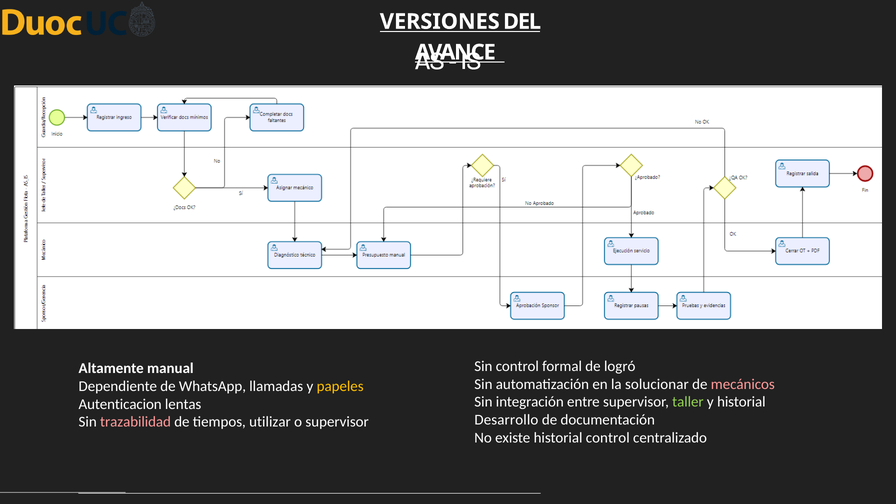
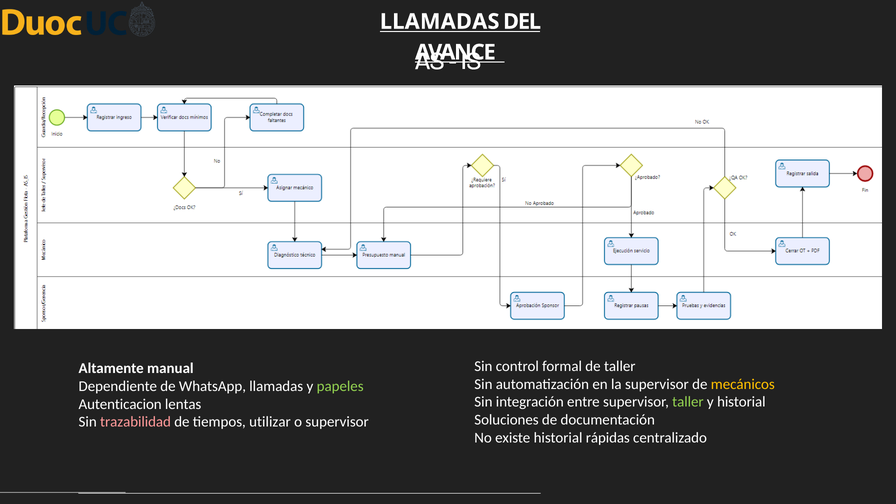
VERSIONES: VERSIONES -> LLAMADAS (440, 22)
de logró: logró -> taller (620, 366)
la solucionar: solucionar -> supervisor (657, 384)
mecánicos colour: pink -> yellow (743, 384)
papeles colour: yellow -> light green (340, 386)
Desarrollo: Desarrollo -> Soluciones (506, 420)
historial control: control -> rápidas (608, 438)
